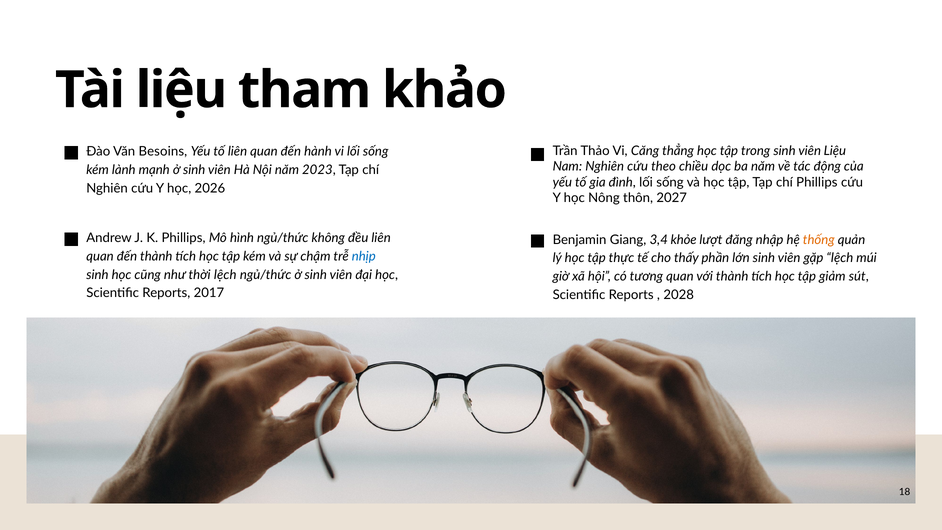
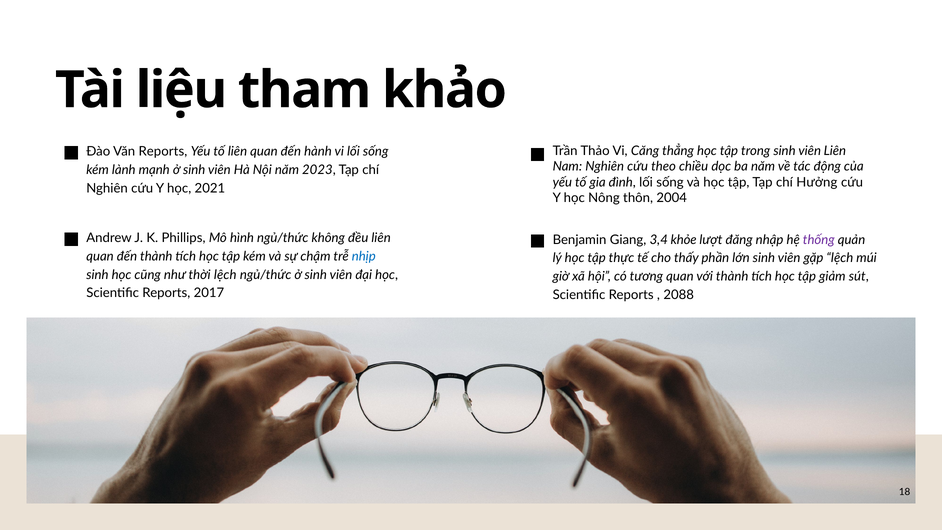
viên Liệu: Liệu -> Liên (835, 151)
Văn Besoins: Besoins -> Reports (163, 152)
chí Phillips: Phillips -> Hưởng (817, 182)
2026: 2026 -> 2021 (210, 188)
2027: 2027 -> 2004 (672, 198)
thống colour: orange -> purple (819, 240)
2028: 2028 -> 2088 (679, 295)
